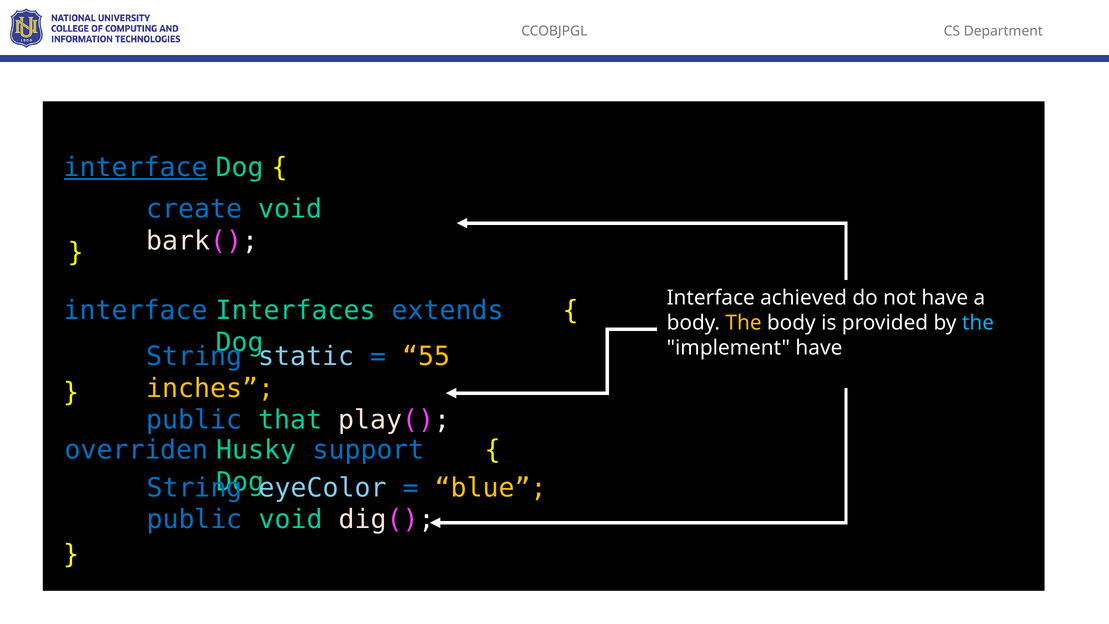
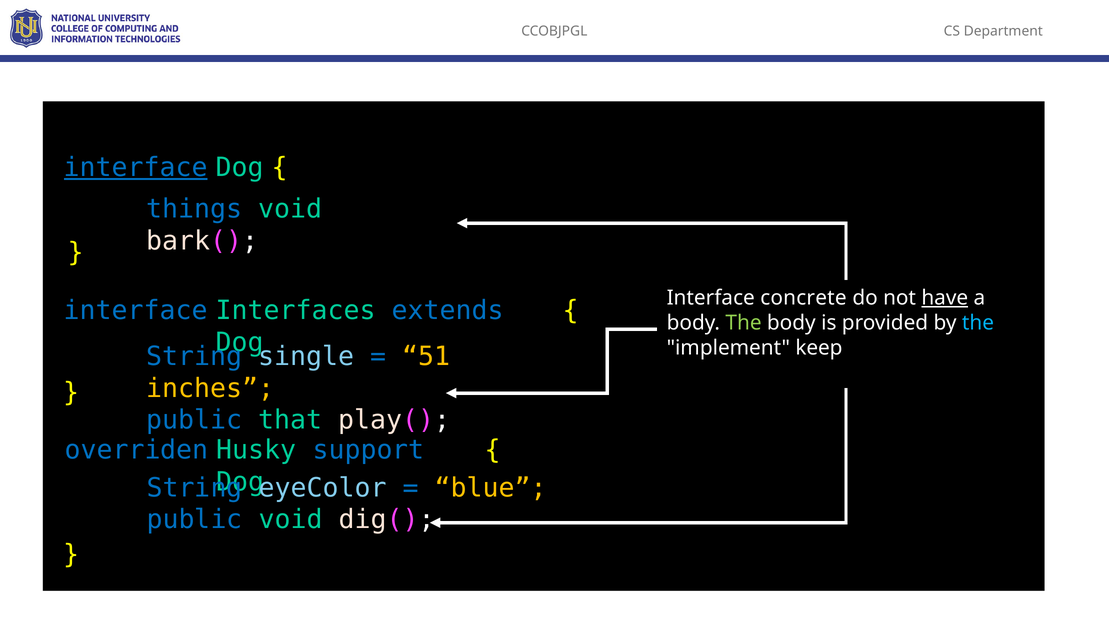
create: create -> things (194, 209)
achieved: achieved -> concrete (803, 298)
have underline: none -> present (945, 298)
The colour: yellow -> light green (744, 323)
implement have: have -> keep (819, 348)
static: static -> single (306, 356)
55: 55 -> 51 (426, 356)
